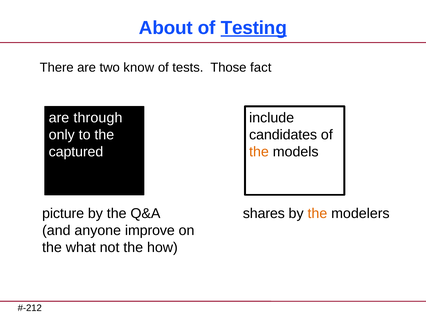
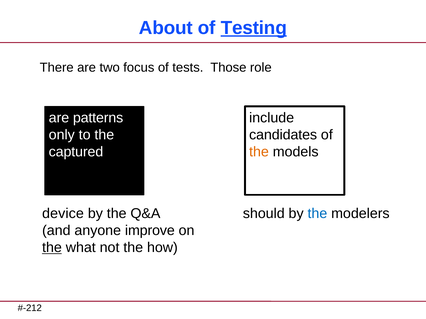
know: know -> focus (139, 68)
fact: fact -> role (261, 68)
through: through -> patterns (98, 118)
picture: picture -> device (63, 214)
shares: shares -> should (264, 214)
the colour: orange -> blue (317, 214)
the underline: none -> present (52, 248)
